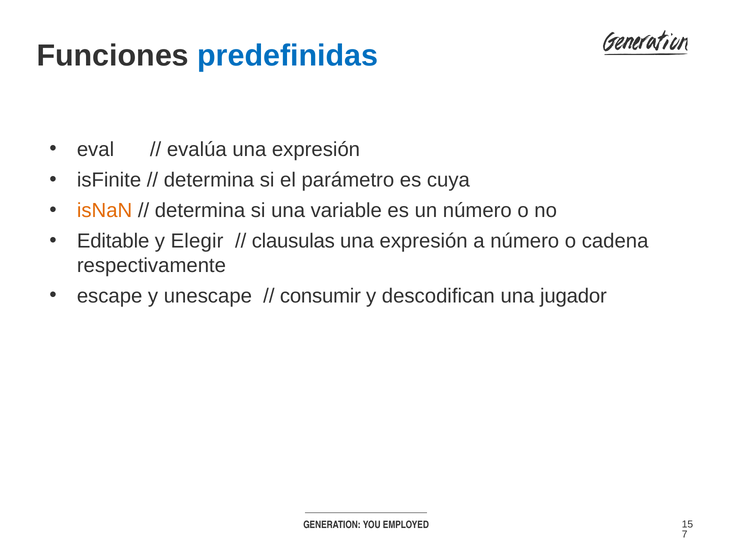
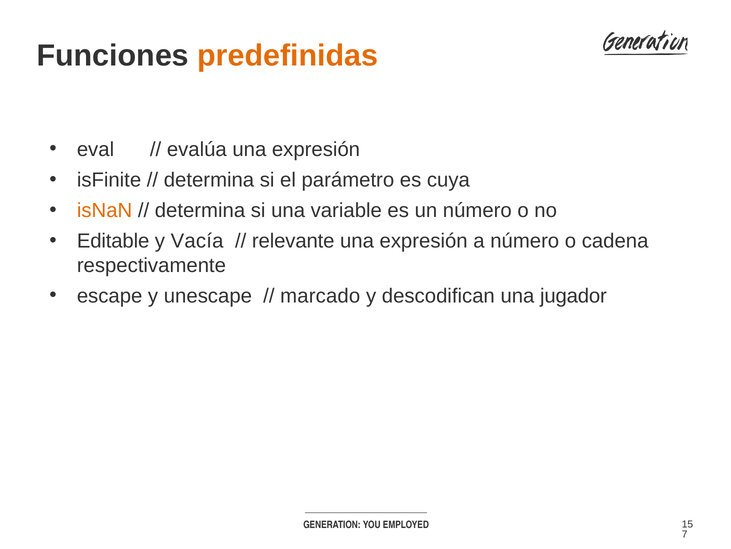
predefinidas colour: blue -> orange (288, 56)
Elegir: Elegir -> Vacía (197, 241)
clausulas: clausulas -> relevante (293, 241)
consumir: consumir -> marcado (320, 296)
